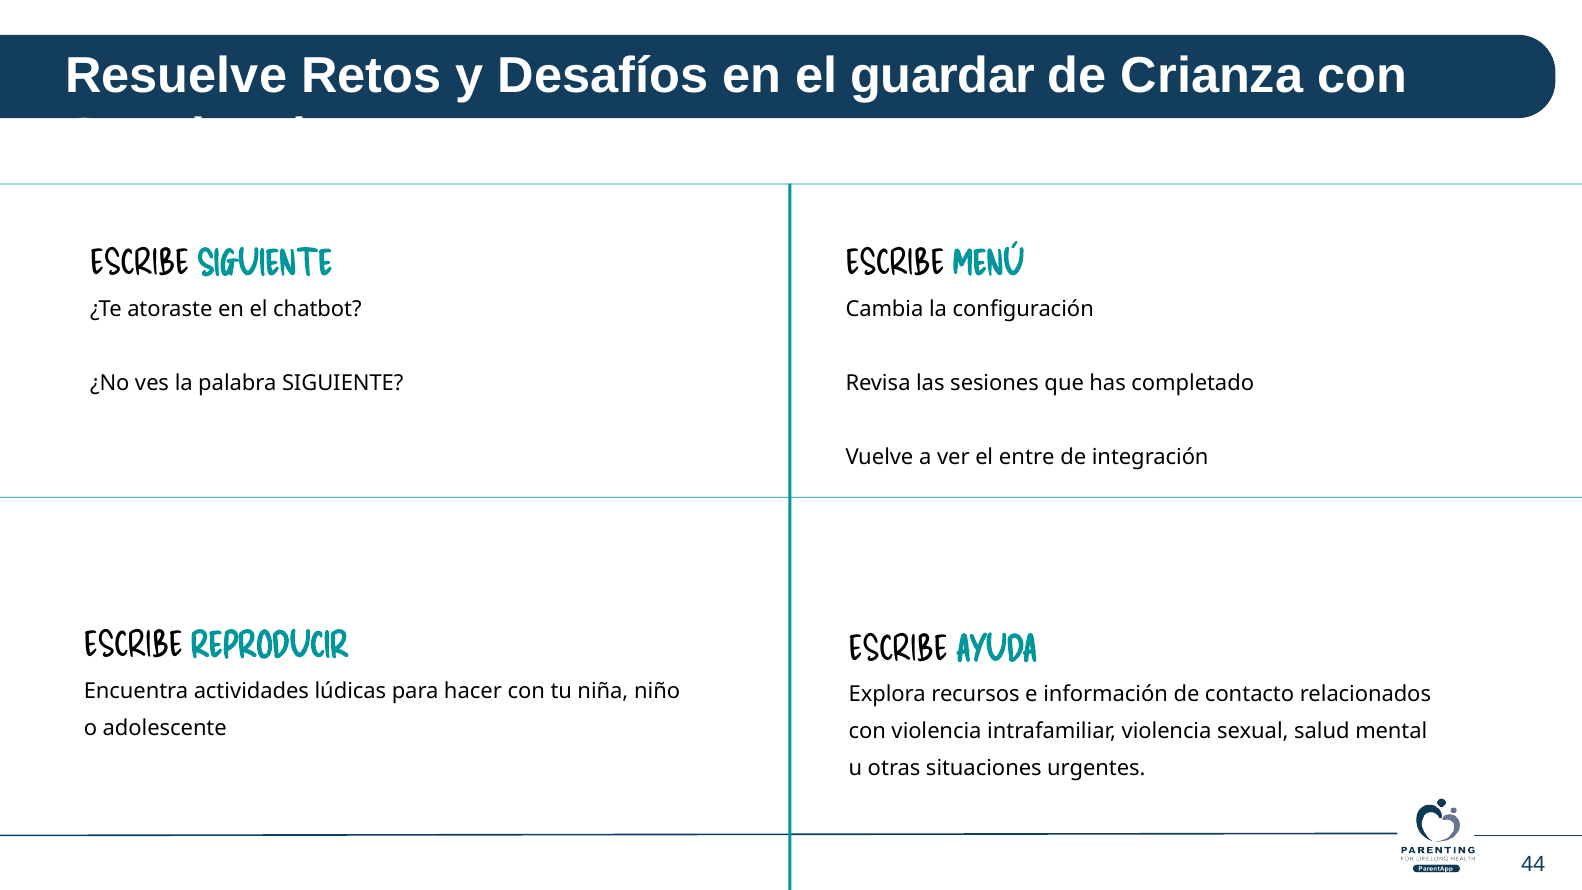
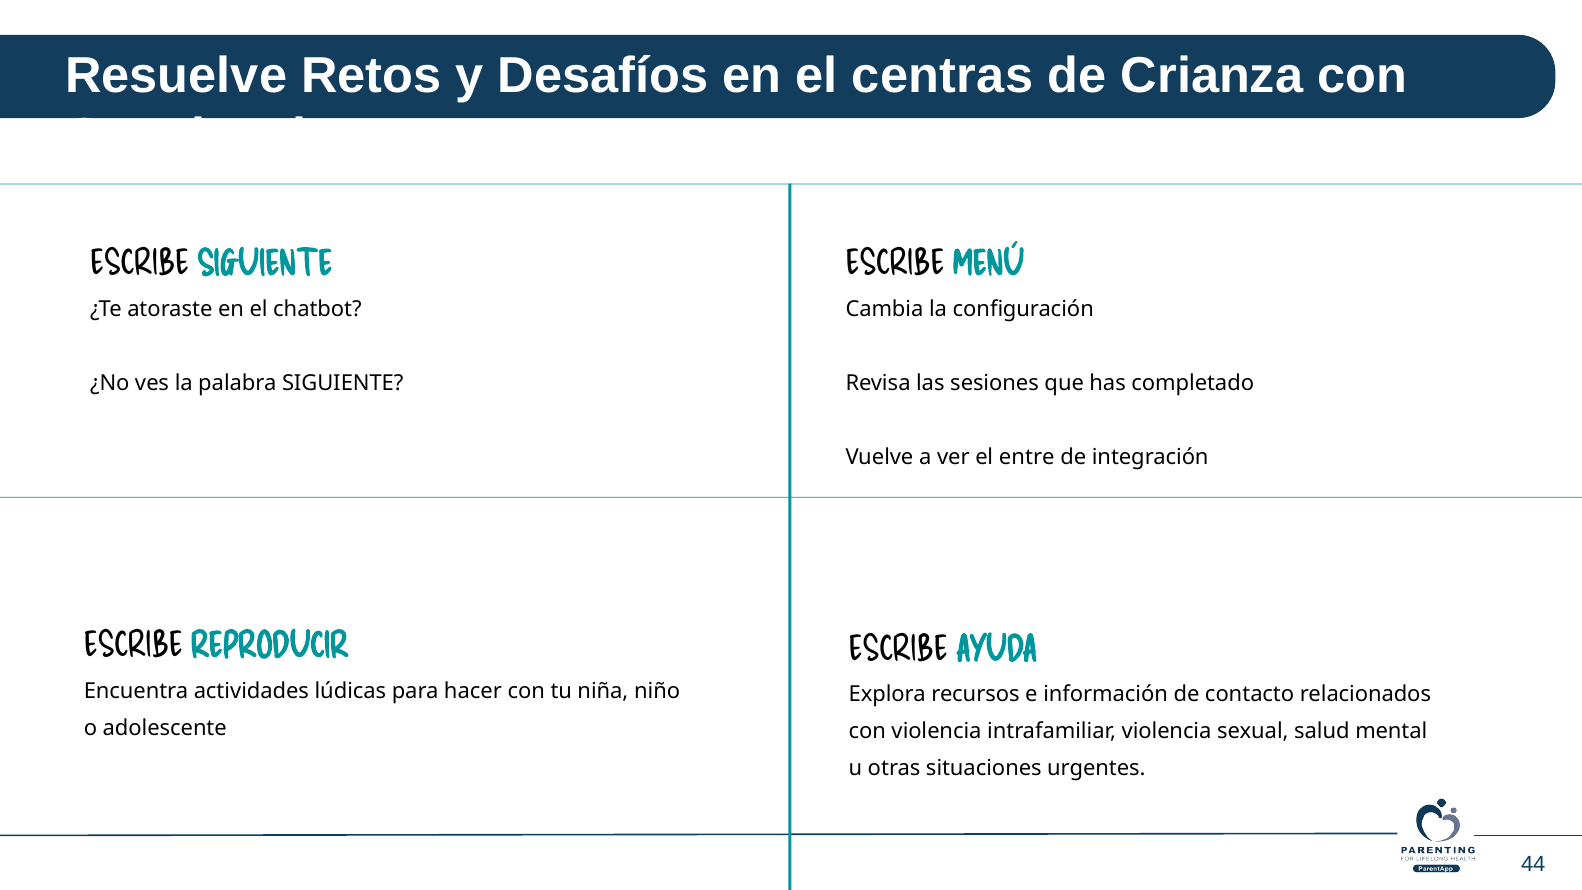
guardar: guardar -> centras (943, 76)
